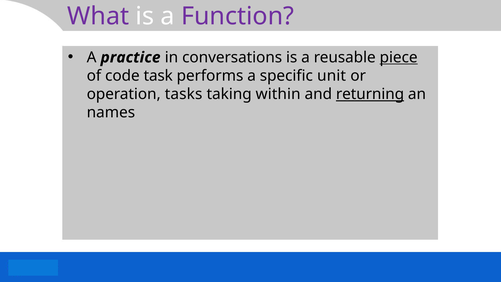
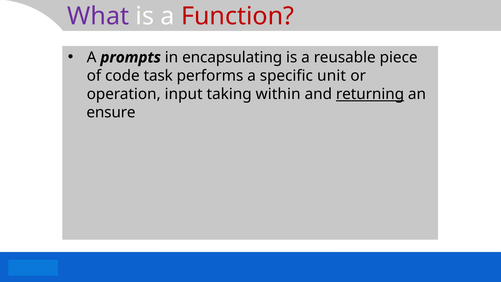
Function colour: purple -> red (238, 16)
practice: practice -> prompts (131, 57)
conversations: conversations -> encapsulating (232, 57)
piece underline: present -> none (399, 57)
tasks: tasks -> input (184, 94)
names: names -> ensure (111, 112)
